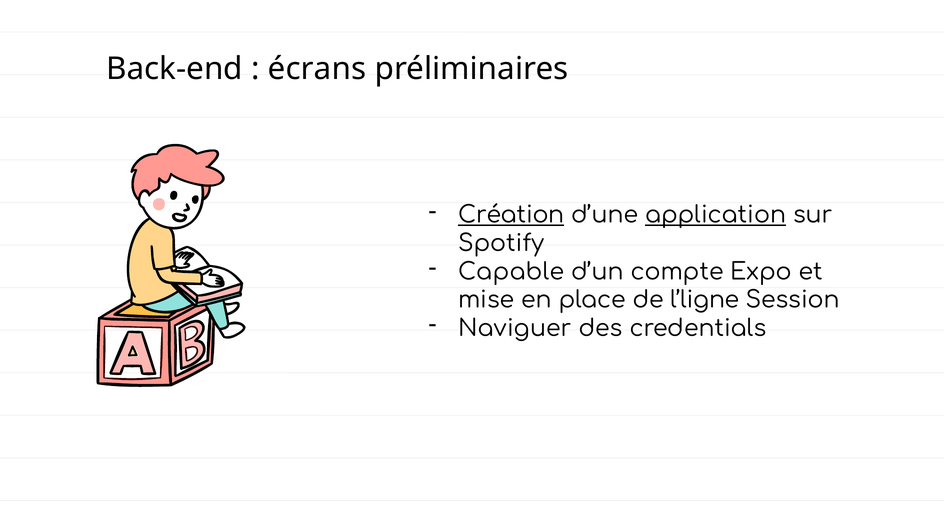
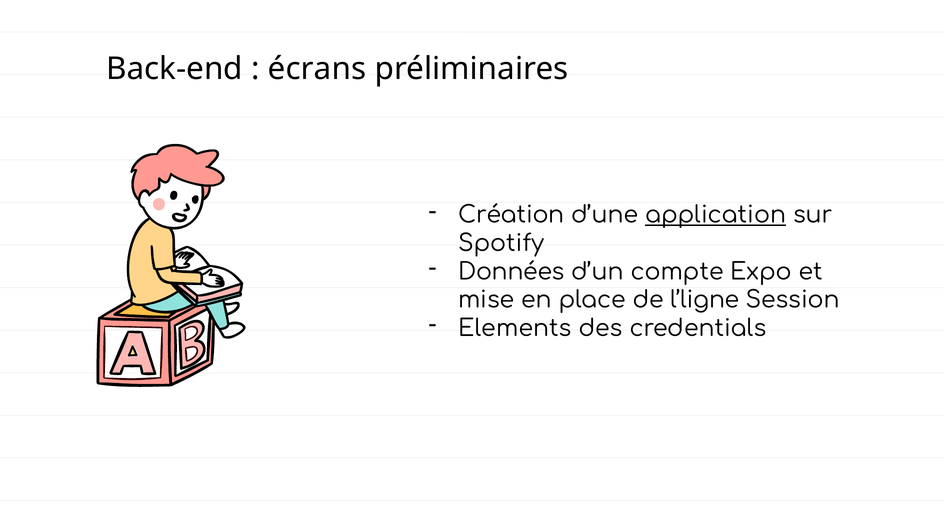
Création underline: present -> none (511, 215)
Capable: Capable -> Données (511, 272)
Naviguer: Naviguer -> Elements (515, 328)
